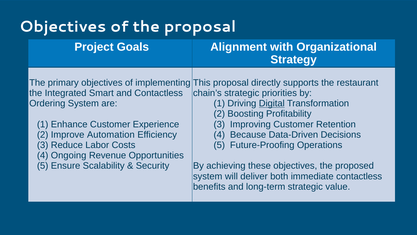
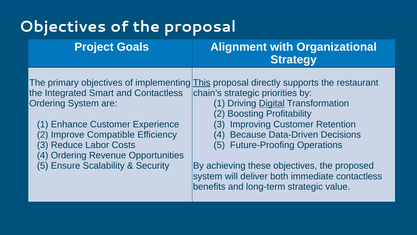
This underline: none -> present (202, 82)
Automation: Automation -> Compatible (111, 134)
4 Ongoing: Ongoing -> Ordering (69, 155)
